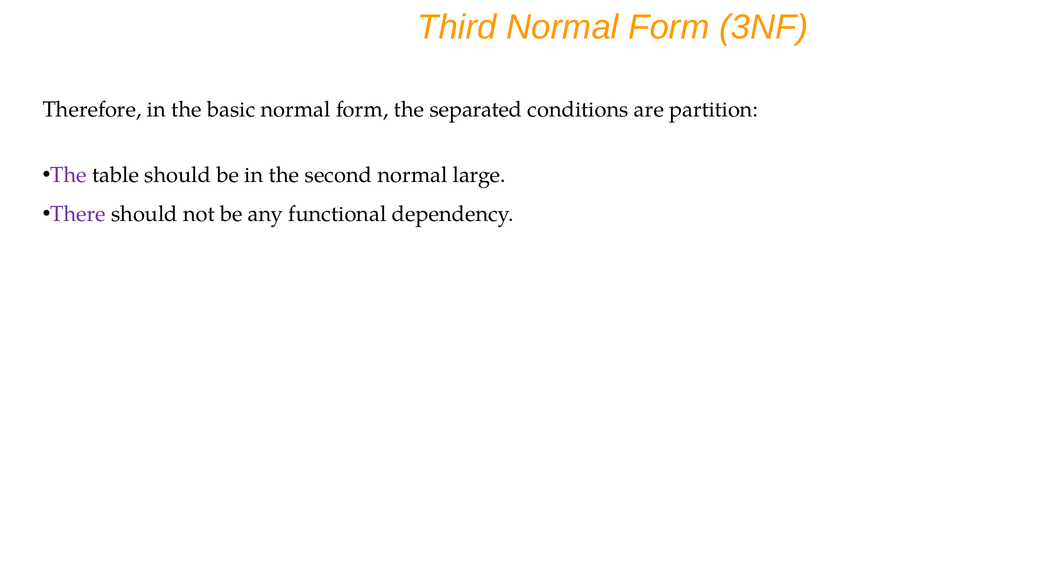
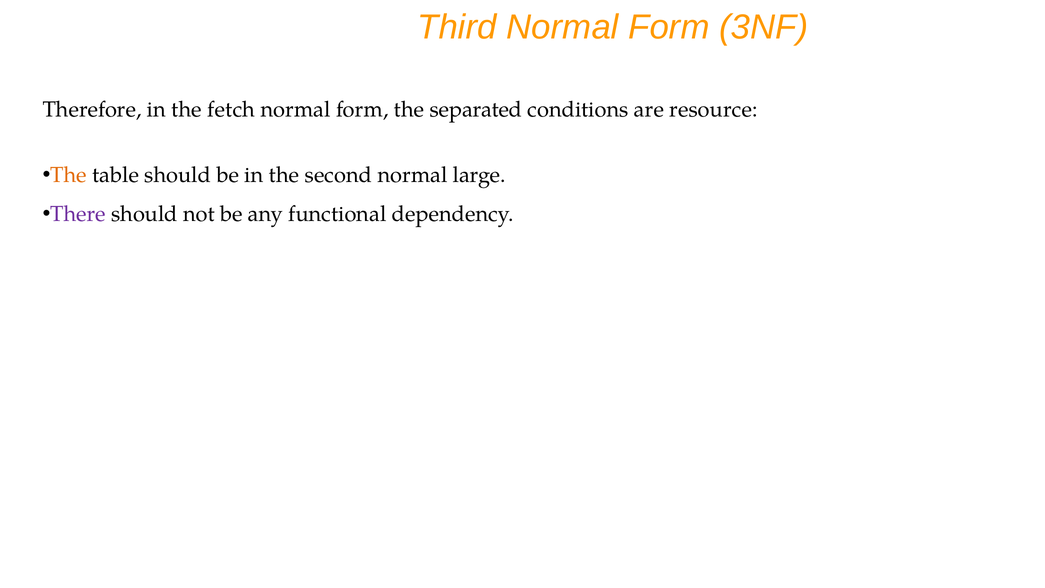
basic: basic -> fetch (231, 110)
partition: partition -> resource (714, 110)
The colour: purple -> orange (68, 175)
